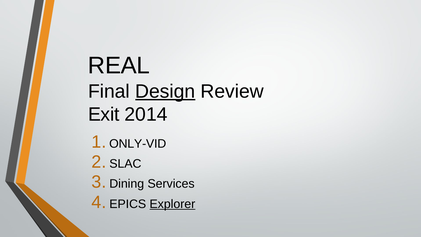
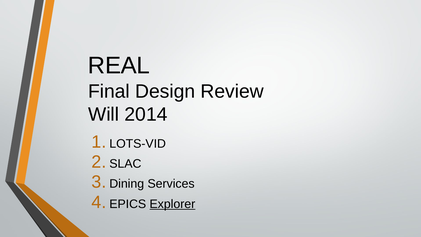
Design underline: present -> none (165, 91)
Exit: Exit -> Will (104, 114)
ONLY-VID: ONLY-VID -> LOTS-VID (138, 144)
